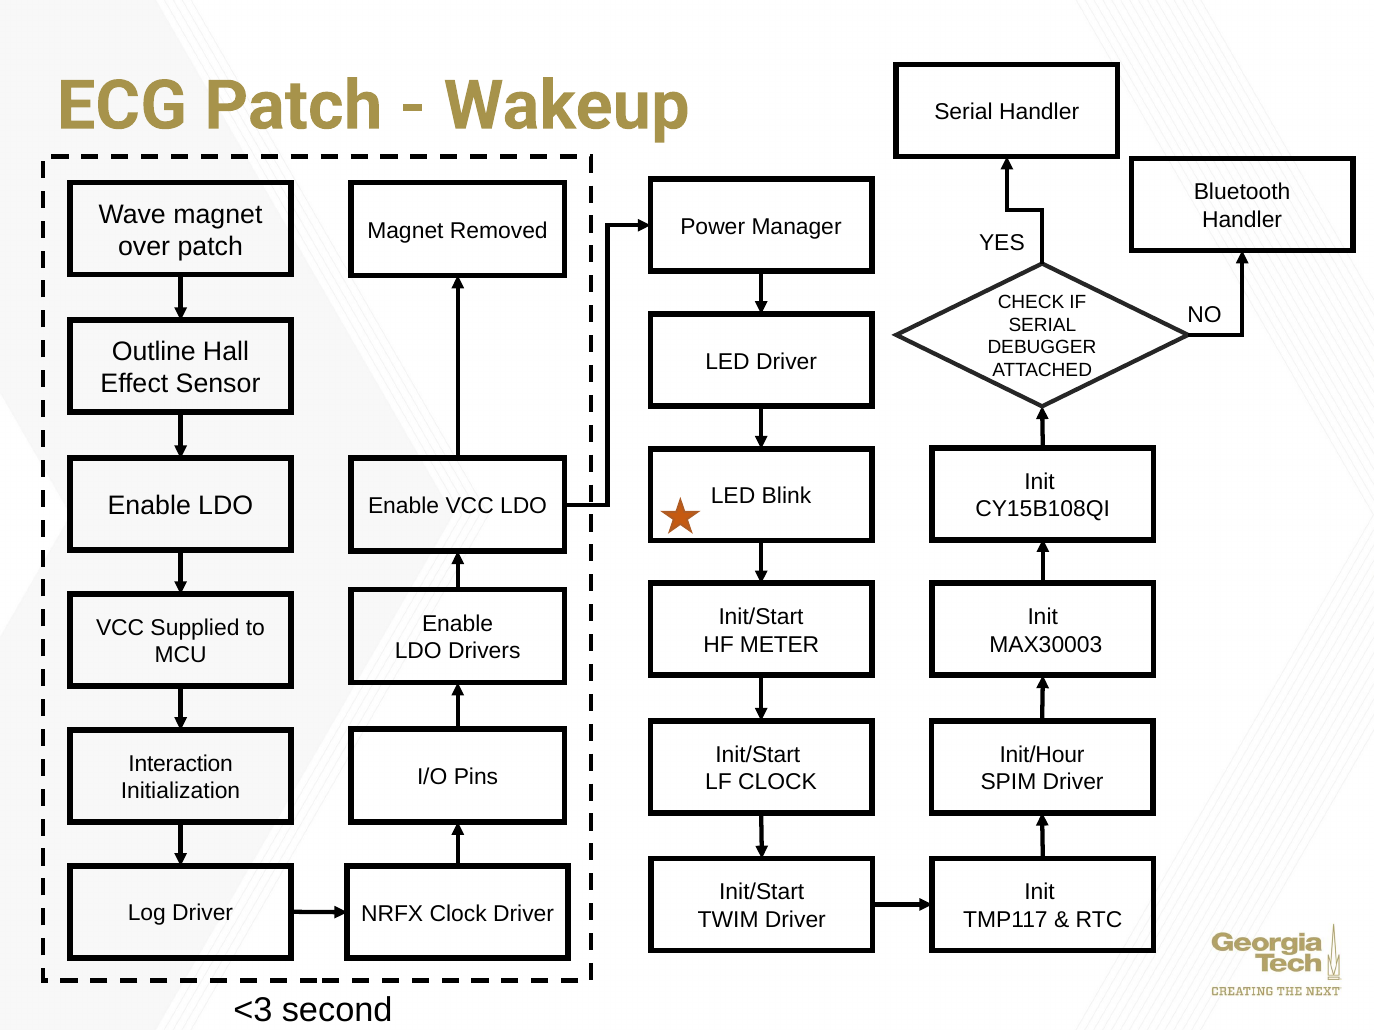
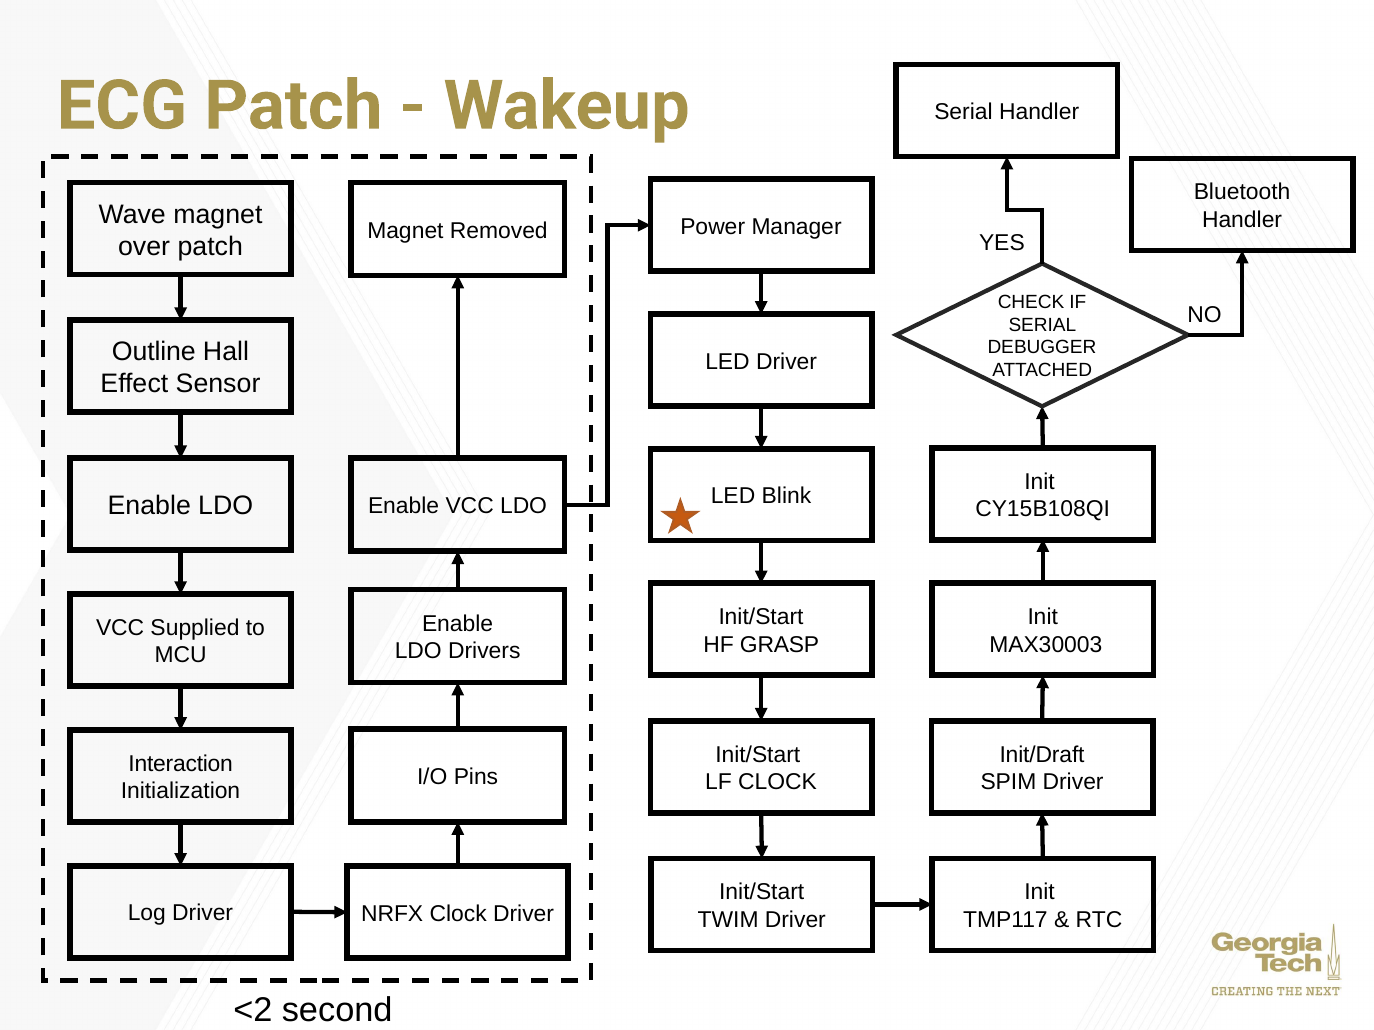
METER: METER -> GRASP (780, 645)
Init/Hour: Init/Hour -> Init/Draft (1042, 755)
<3: <3 -> <2 (253, 1011)
